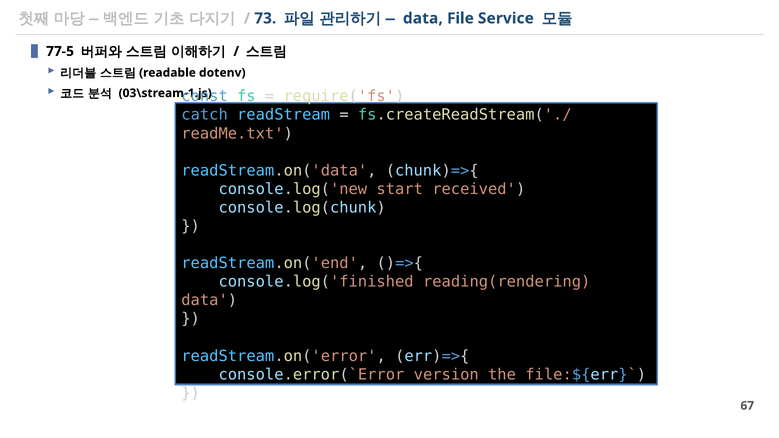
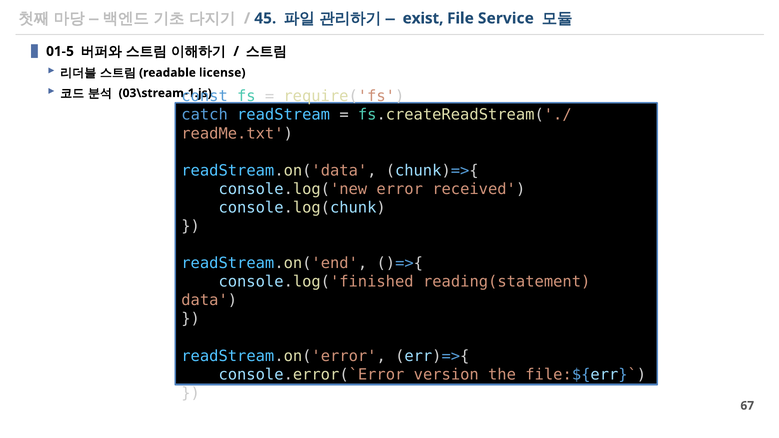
73: 73 -> 45 (265, 18)
data: data -> exist (423, 18)
77-5: 77-5 -> 01-5 (60, 51)
dotenv: dotenv -> license (222, 73)
start: start -> error (400, 189)
reading(rendering: reading(rendering -> reading(statement (507, 282)
